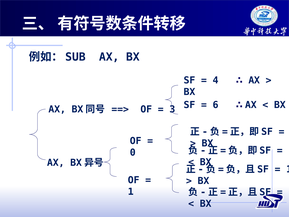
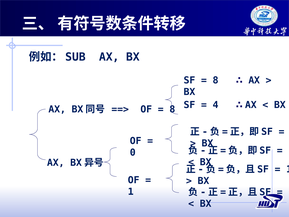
4: 4 -> 8 (216, 80)
6: 6 -> 4 (216, 105)
3: 3 -> 8 (172, 109)
